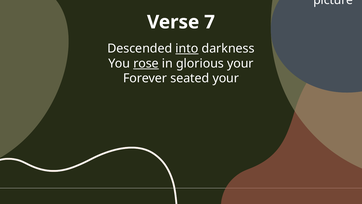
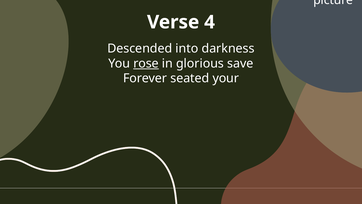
7: 7 -> 4 (210, 22)
into underline: present -> none (187, 48)
glorious your: your -> save (240, 63)
